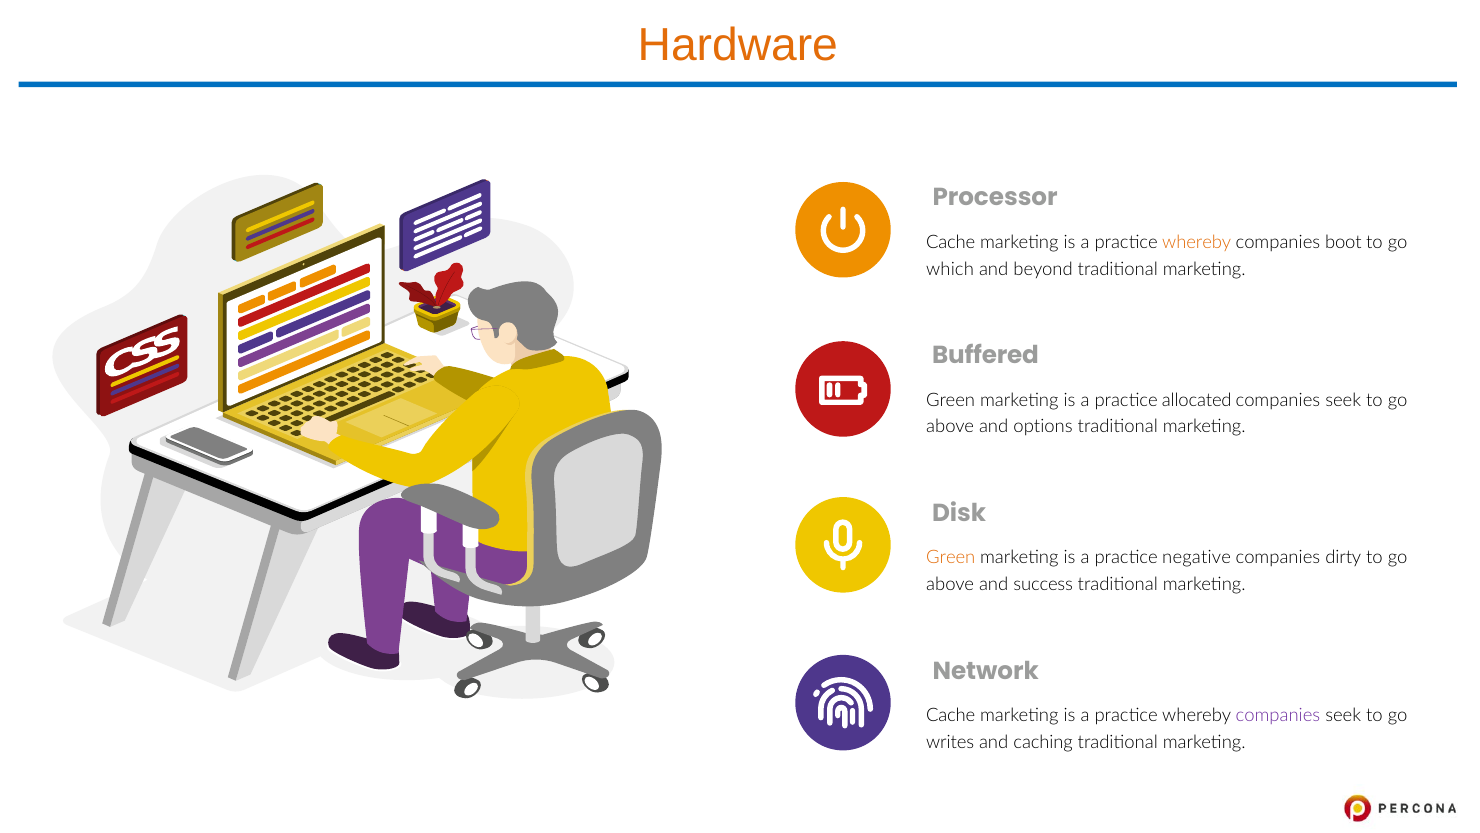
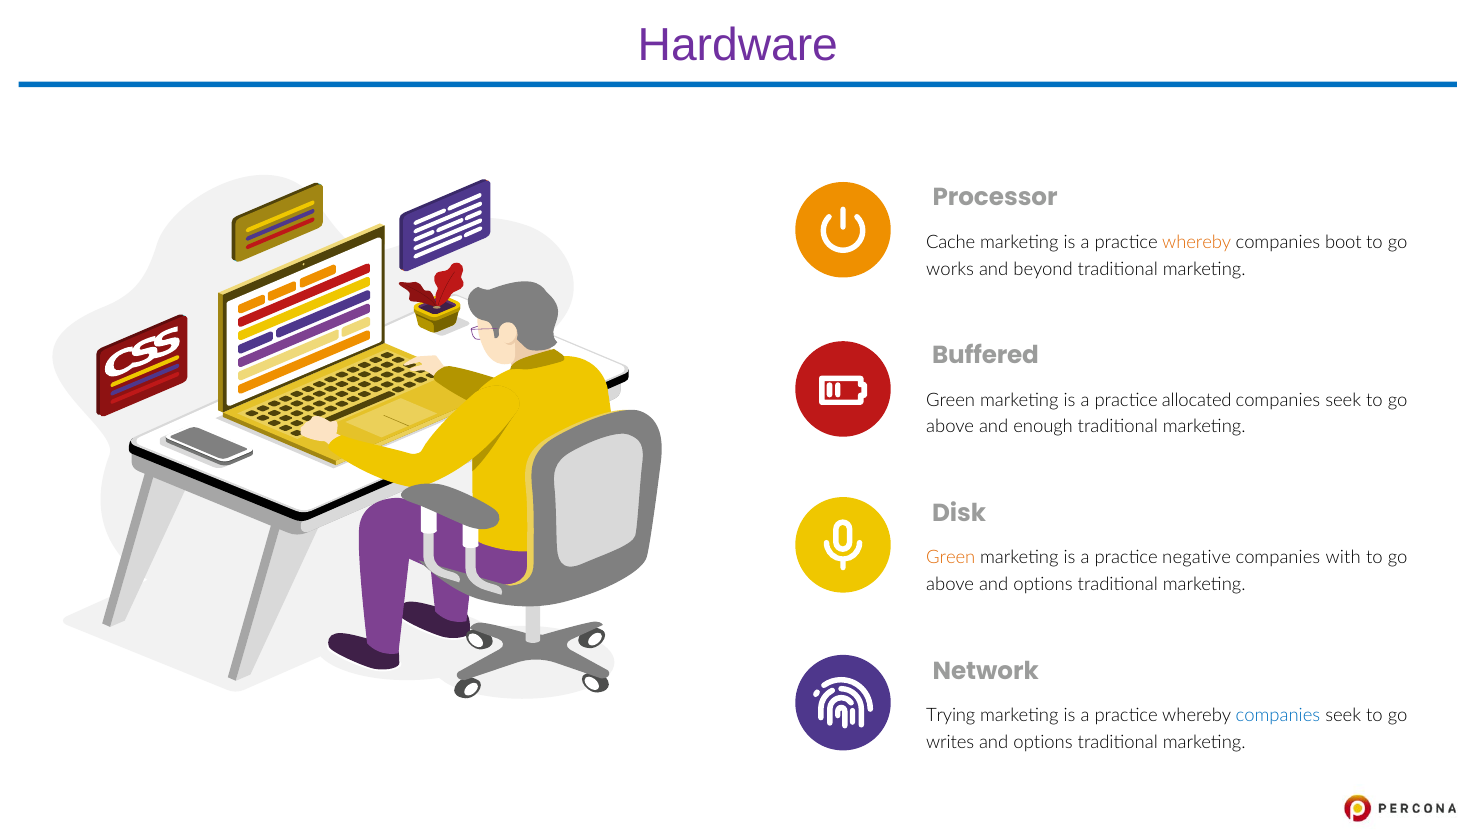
Hardware colour: orange -> purple (738, 45)
which: which -> works (950, 269)
options: options -> enough (1043, 427)
dirty: dirty -> with (1343, 557)
above and success: success -> options (1043, 584)
Cache: Cache -> Trying (951, 715)
companies colour: purple -> blue (1278, 715)
caching: caching -> options (1043, 742)
